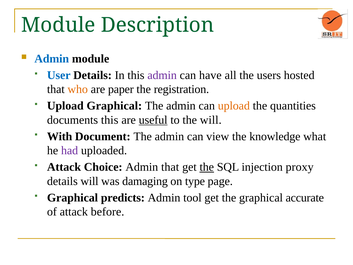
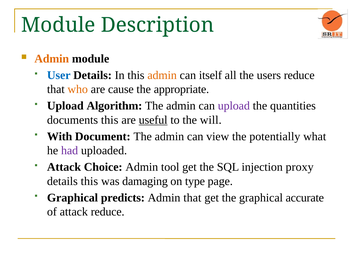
Admin colour: blue -> orange (52, 59)
admin colour: purple -> orange (162, 75)
have: have -> itself (210, 75)
users hosted: hosted -> reduce (299, 75)
paper: paper -> cause (121, 89)
registration: registration -> appropriate (181, 89)
Upload Graphical: Graphical -> Algorithm (114, 106)
upload colour: orange -> purple (234, 106)
knowledge: knowledge -> potentially (275, 136)
Admin that: that -> tool (170, 167)
the underline: present -> none (207, 167)
details will: will -> this (89, 181)
Admin tool: tool -> that (192, 197)
attack before: before -> reduce (108, 212)
